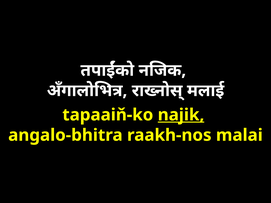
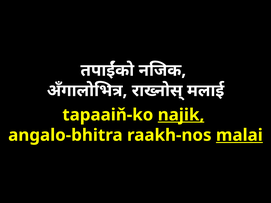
malai underline: none -> present (239, 135)
